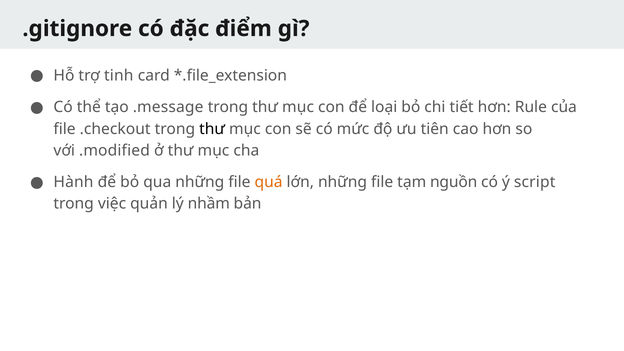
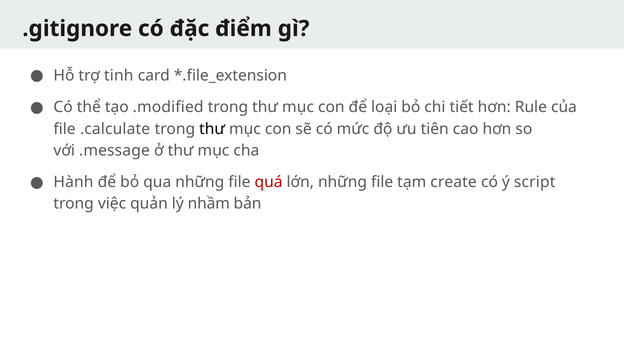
.message: .message -> .modified (168, 107)
.checkout: .checkout -> .calculate (115, 129)
.modified: .modified -> .message (114, 150)
quá colour: orange -> red (269, 182)
nguồn: nguồn -> create (454, 182)
